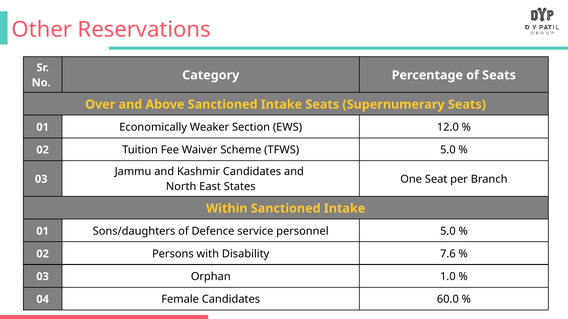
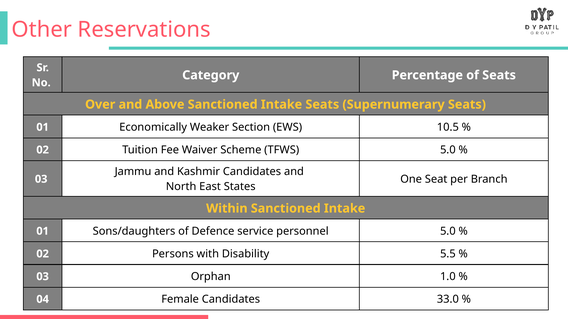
12.0: 12.0 -> 10.5 (448, 127)
7.6: 7.6 -> 5.5 (448, 254)
60.0: 60.0 -> 33.0 (448, 300)
